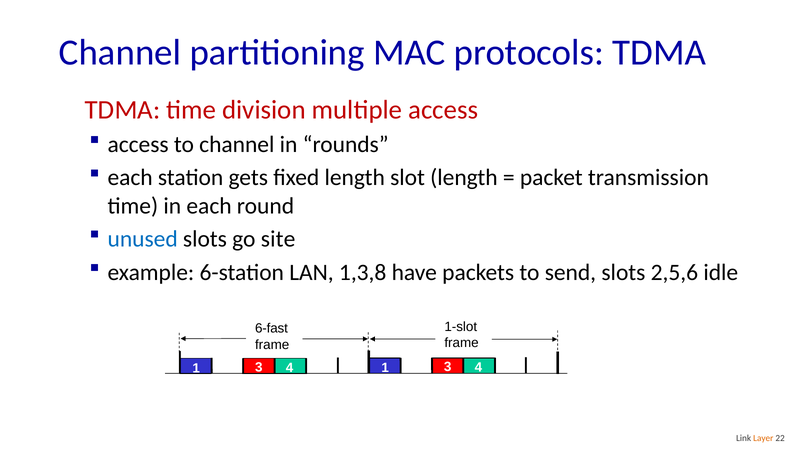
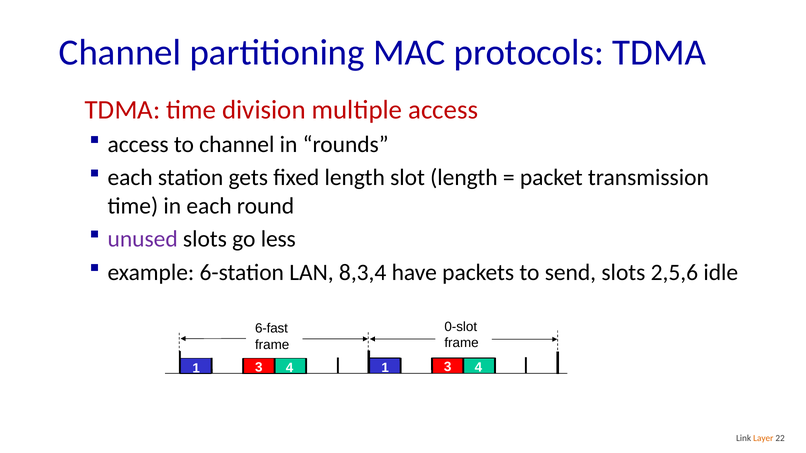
unused colour: blue -> purple (143, 239)
site: site -> less (278, 239)
1,3,8: 1,3,8 -> 8,3,4 (363, 272)
1-slot: 1-slot -> 0-slot (461, 327)
